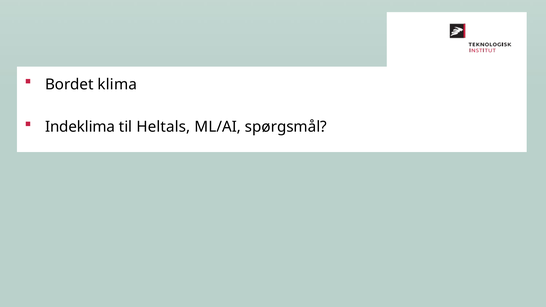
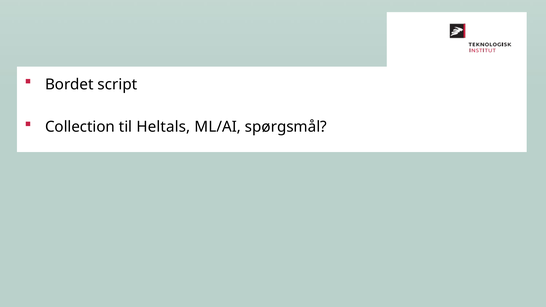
klima: klima -> script (117, 84)
Indeklima: Indeklima -> Collection (80, 127)
